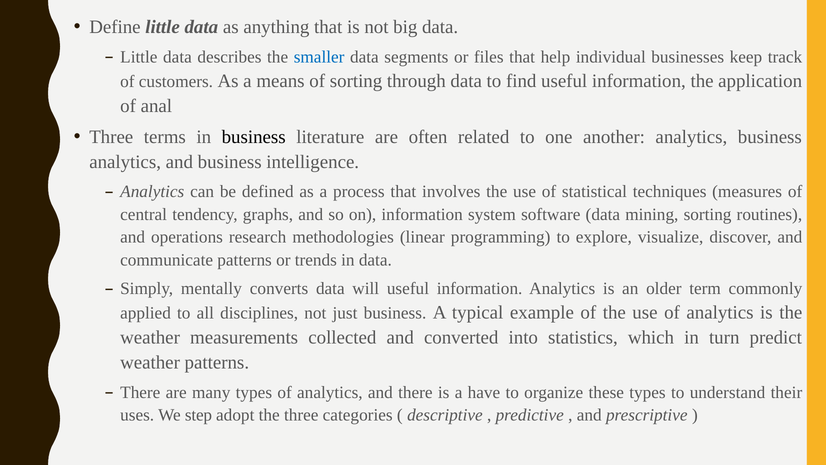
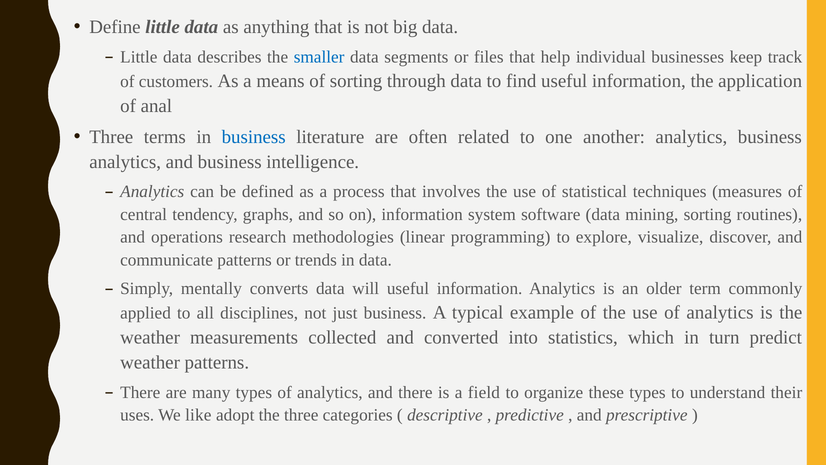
business colour: black -> blue (254, 137)
have: have -> field (484, 392)
step: step -> like (198, 415)
